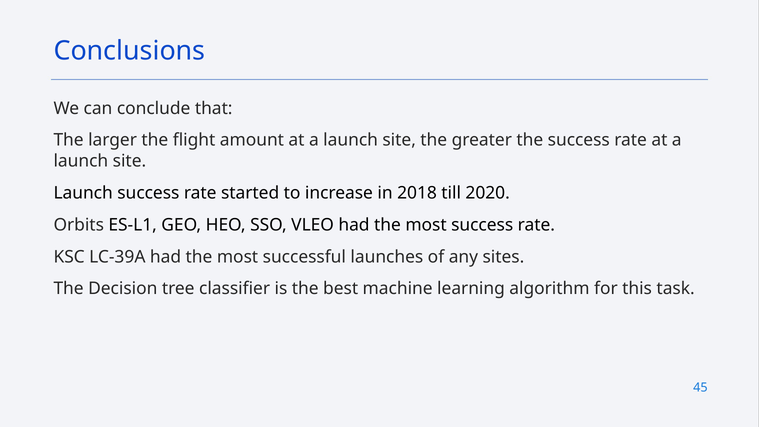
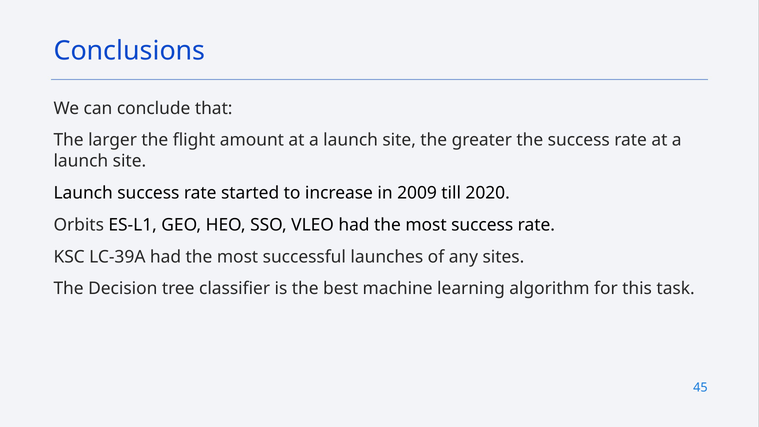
2018: 2018 -> 2009 (417, 193)
